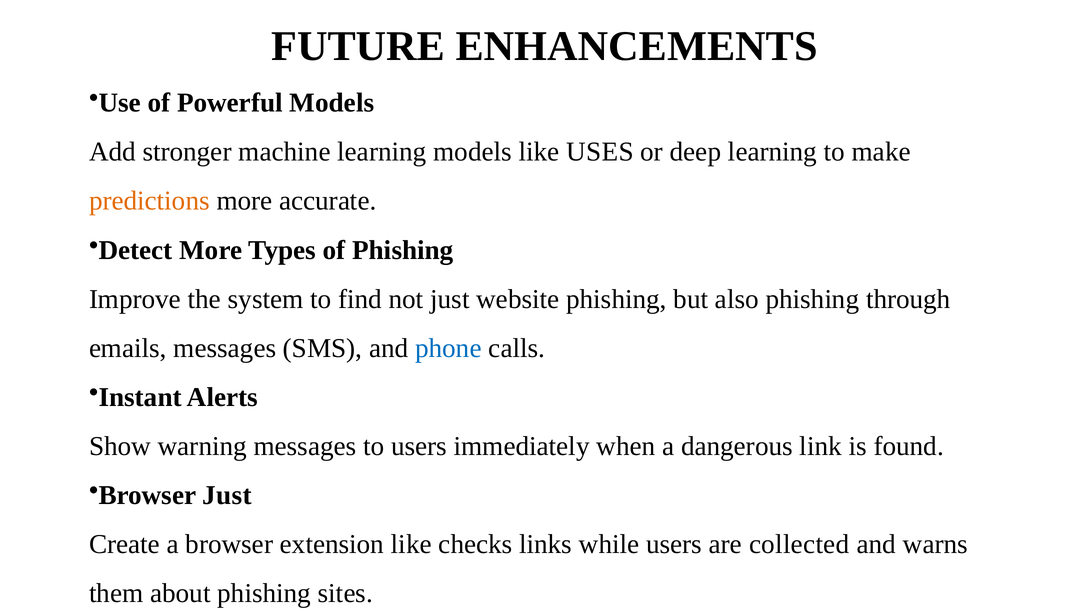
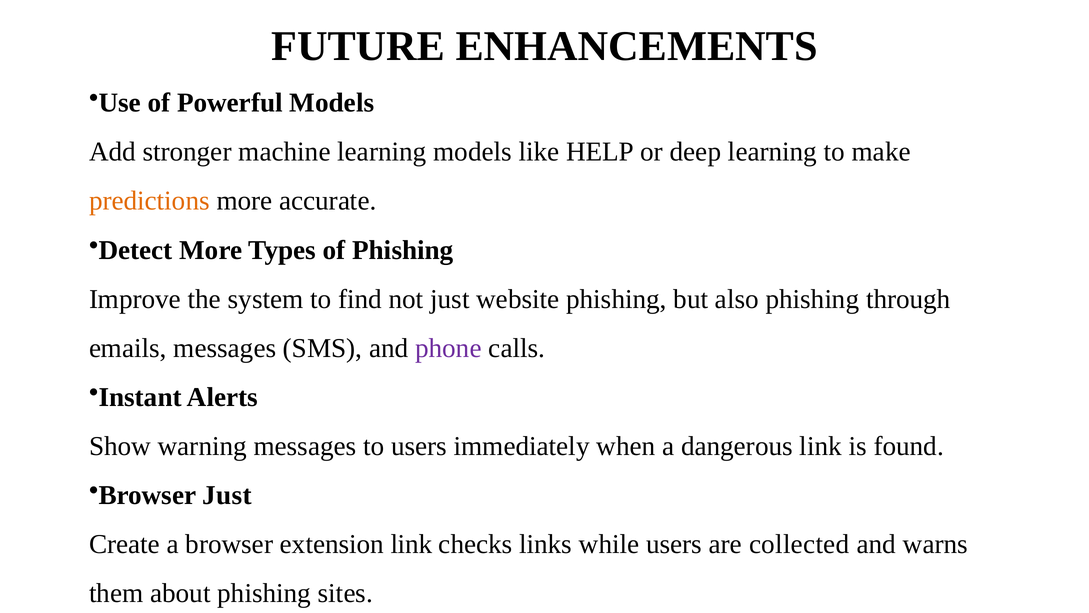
USES: USES -> HELP (600, 152)
phone colour: blue -> purple (448, 348)
extension like: like -> link (411, 544)
